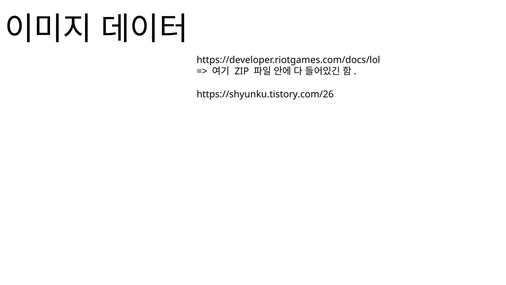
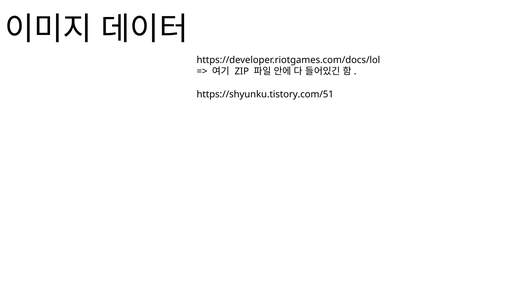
https://shyunku.tistory.com/26: https://shyunku.tistory.com/26 -> https://shyunku.tistory.com/51 (265, 94)
